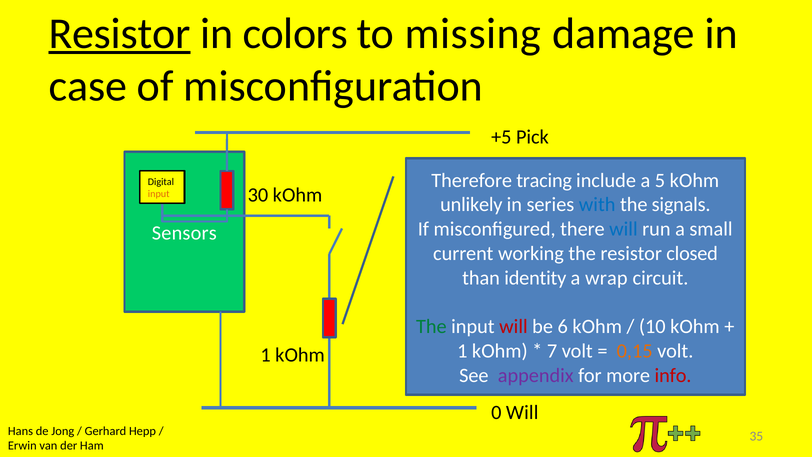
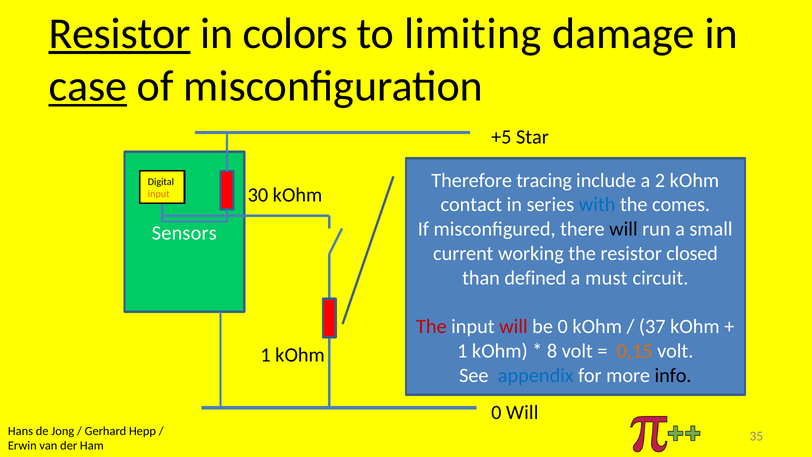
missing: missing -> limiting (473, 34)
case underline: none -> present (88, 86)
Pick: Pick -> Star (532, 137)
5: 5 -> 2 (660, 180)
unlikely: unlikely -> contact (471, 205)
signals: signals -> comes (681, 205)
will colour: blue -> black (623, 229)
identity: identity -> defined (535, 278)
wrap: wrap -> must (606, 278)
The colour: green -> red (431, 326)
be 6: 6 -> 0 (563, 326)
10: 10 -> 37 (652, 326)
7: 7 -> 8 (552, 351)
appendix colour: purple -> blue (536, 375)
info colour: red -> black (673, 375)
